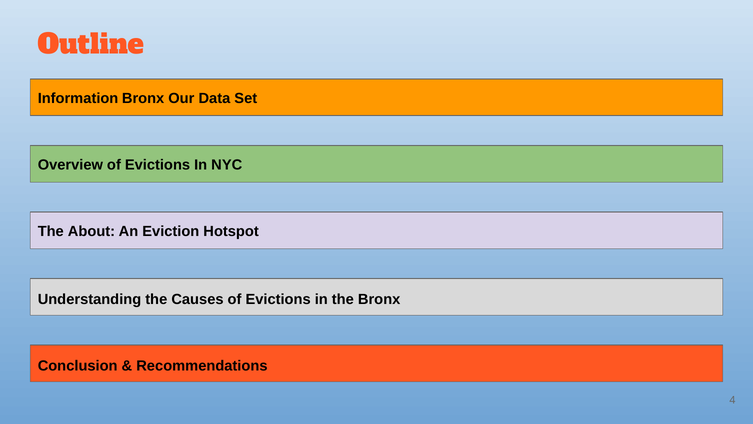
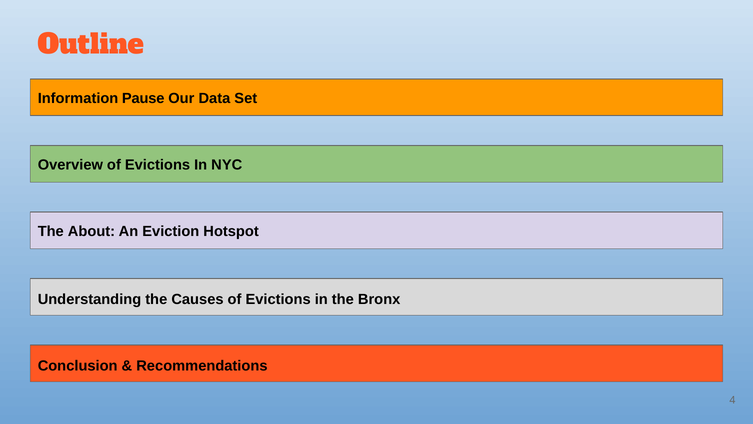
Information Bronx: Bronx -> Pause (143, 98)
